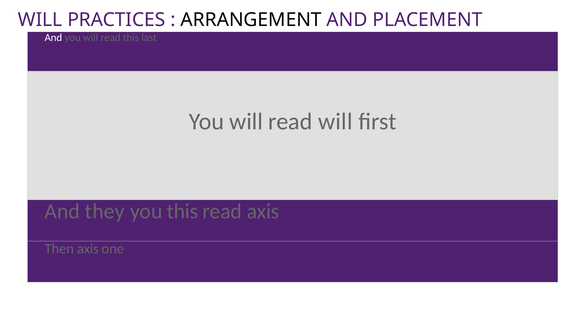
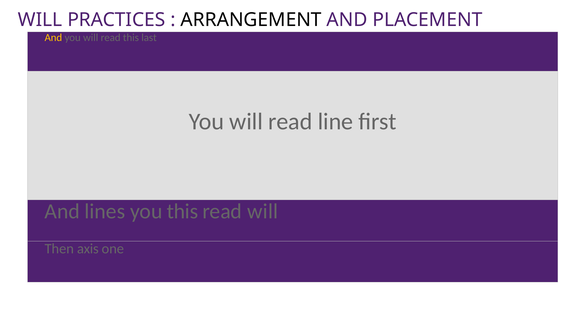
And colour: white -> yellow (53, 38)
read will: will -> line (335, 122)
they: they -> lines (105, 212)
read axis: axis -> will (263, 212)
